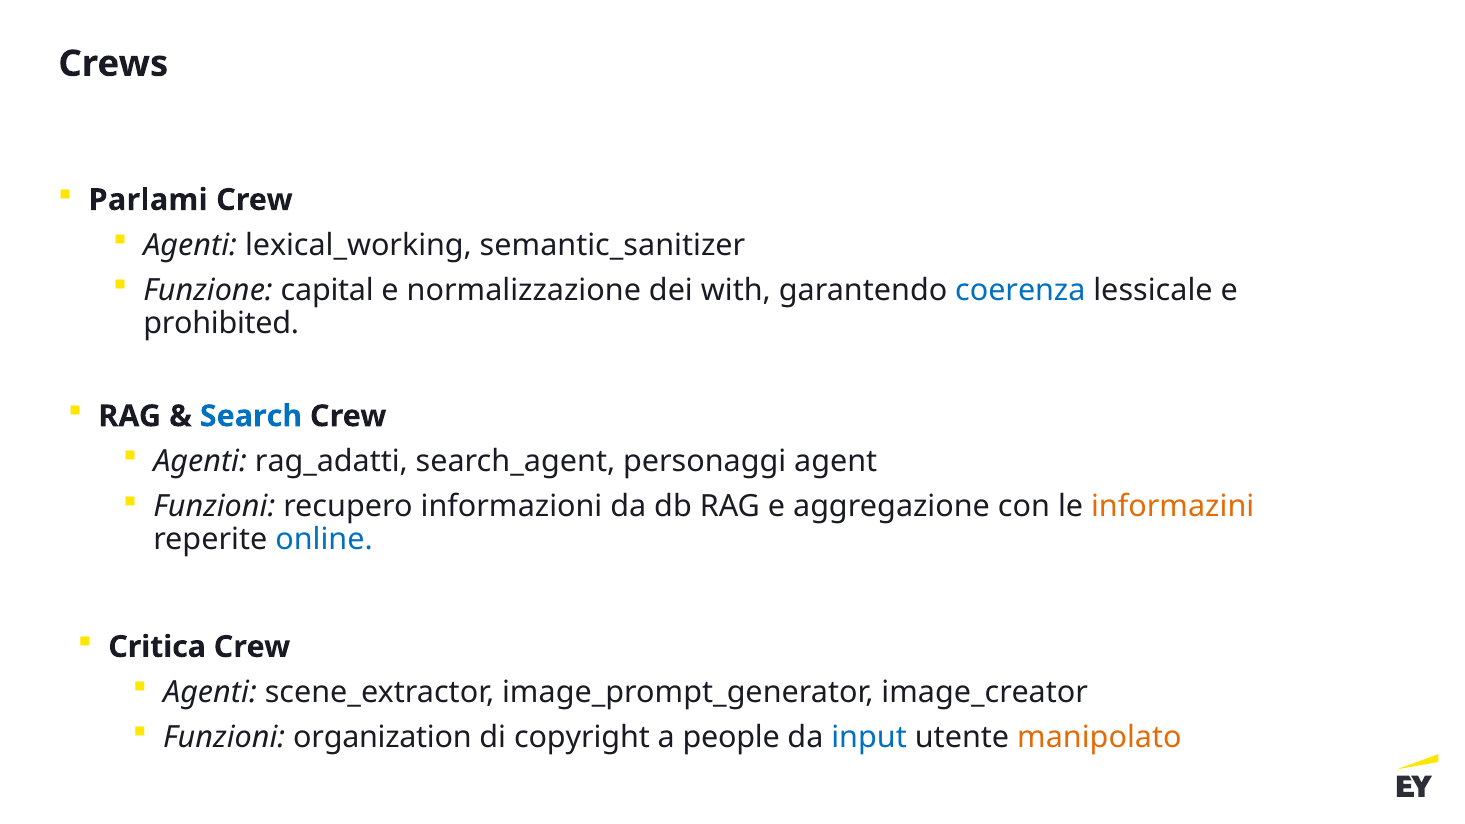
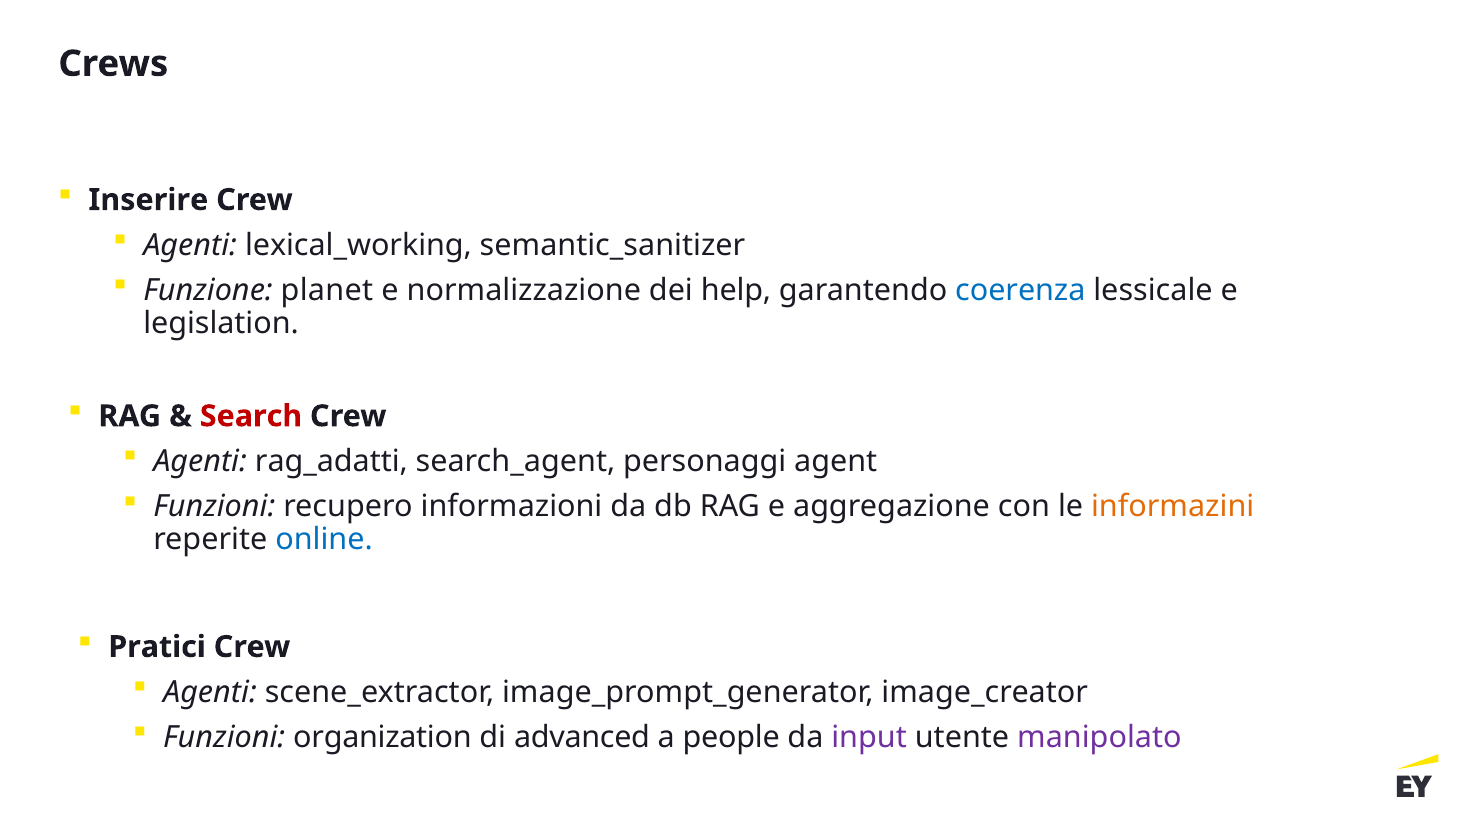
Parlami: Parlami -> Inserire (148, 200)
capital: capital -> planet (327, 290)
with: with -> help (736, 290)
prohibited: prohibited -> legislation (221, 323)
Search colour: blue -> red (251, 416)
Critica: Critica -> Pratici (157, 647)
copyright: copyright -> advanced (582, 737)
input colour: blue -> purple (869, 737)
manipolato colour: orange -> purple (1099, 737)
